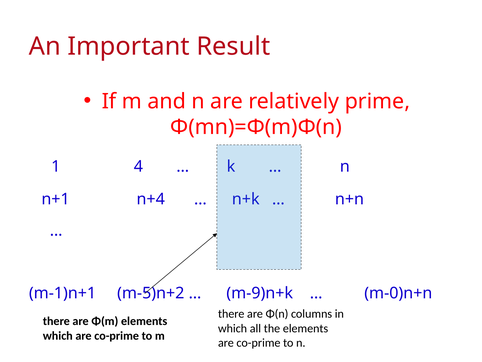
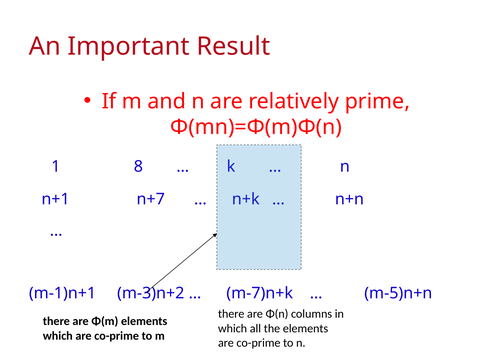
4: 4 -> 8 (138, 166)
n+4: n+4 -> n+7 (151, 199)
m-5)n+2: m-5)n+2 -> m-3)n+2 (151, 293)
m-9)n+k: m-9)n+k -> m-7)n+k (260, 293)
m-0)n+n: m-0)n+n -> m-5)n+n (398, 293)
